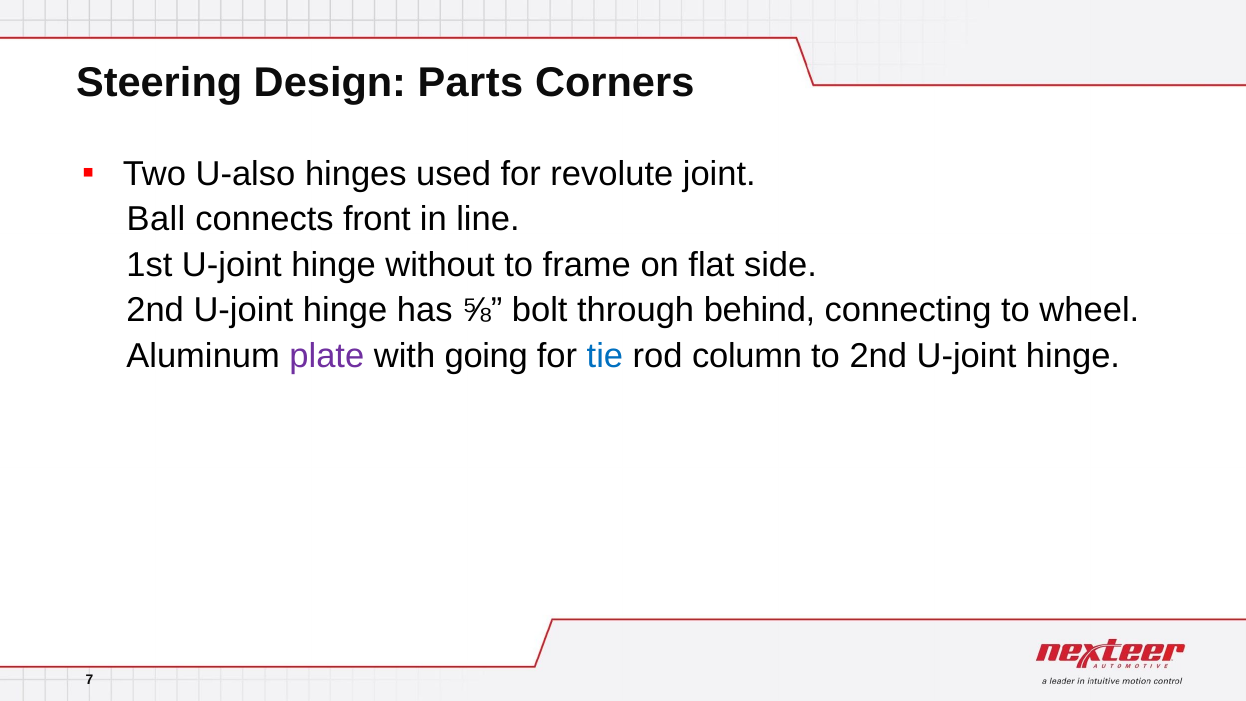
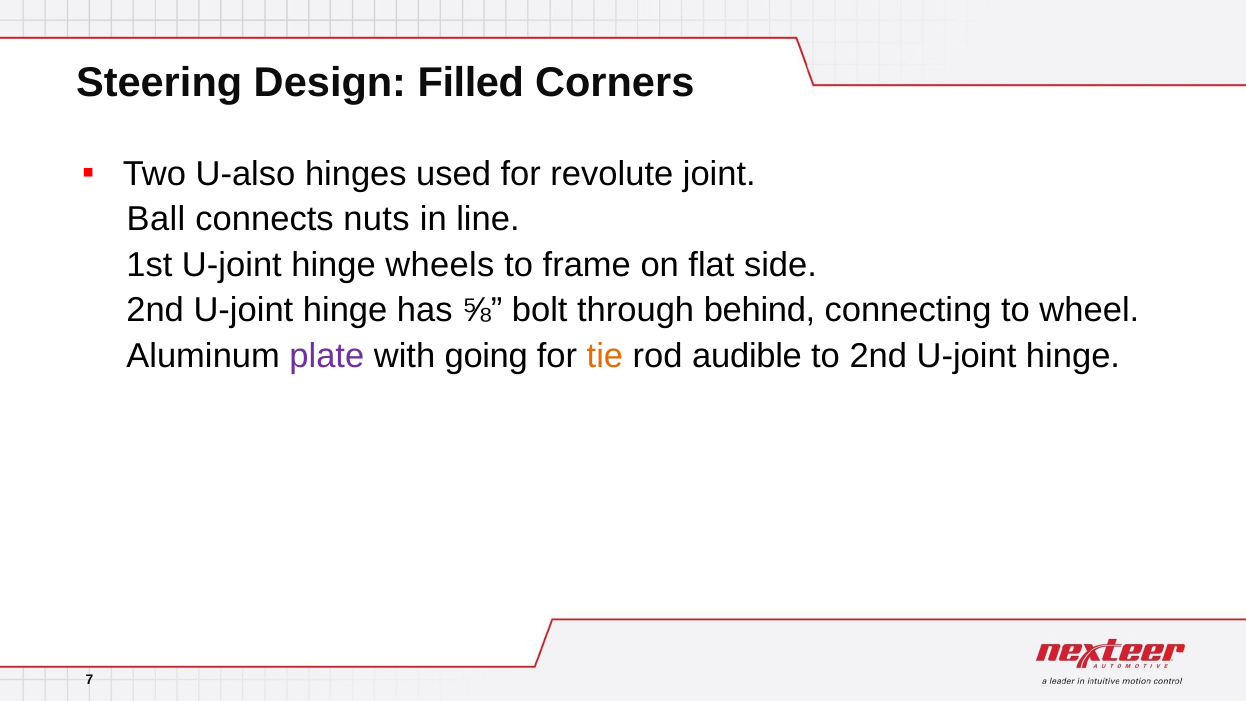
Parts: Parts -> Filled (471, 83)
front: front -> nuts (377, 219)
without: without -> wheels (440, 265)
tie colour: blue -> orange (605, 356)
column: column -> audible (747, 356)
